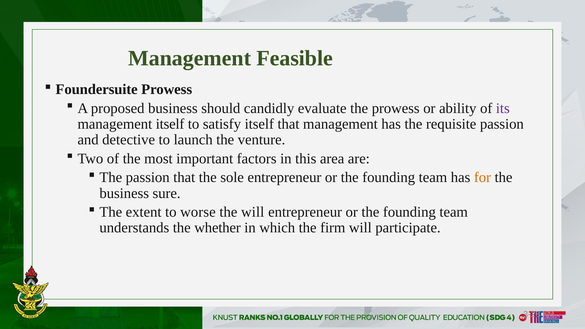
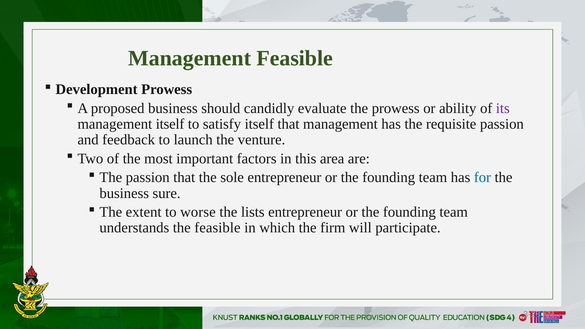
Foundersuite: Foundersuite -> Development (97, 89)
detective: detective -> feedback (129, 140)
for colour: orange -> blue (482, 177)
the will: will -> lists (253, 212)
the whether: whether -> feasible (217, 228)
